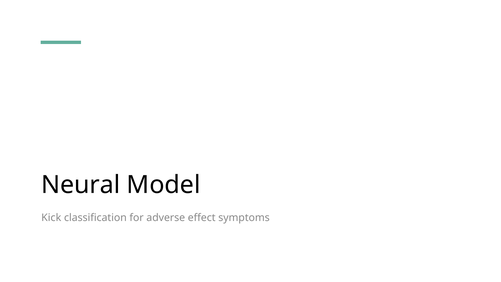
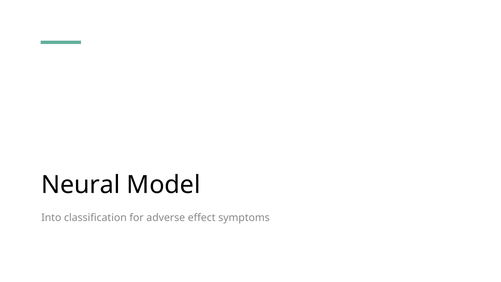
Kick: Kick -> Into (51, 218)
